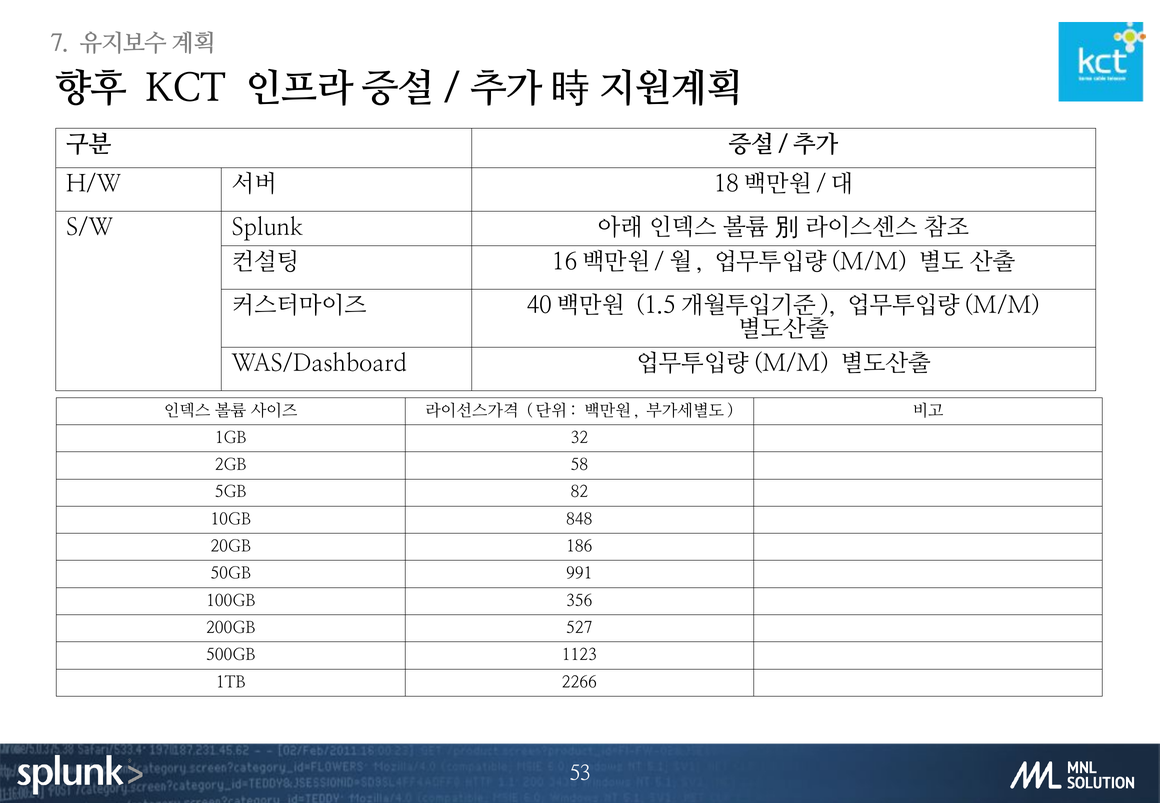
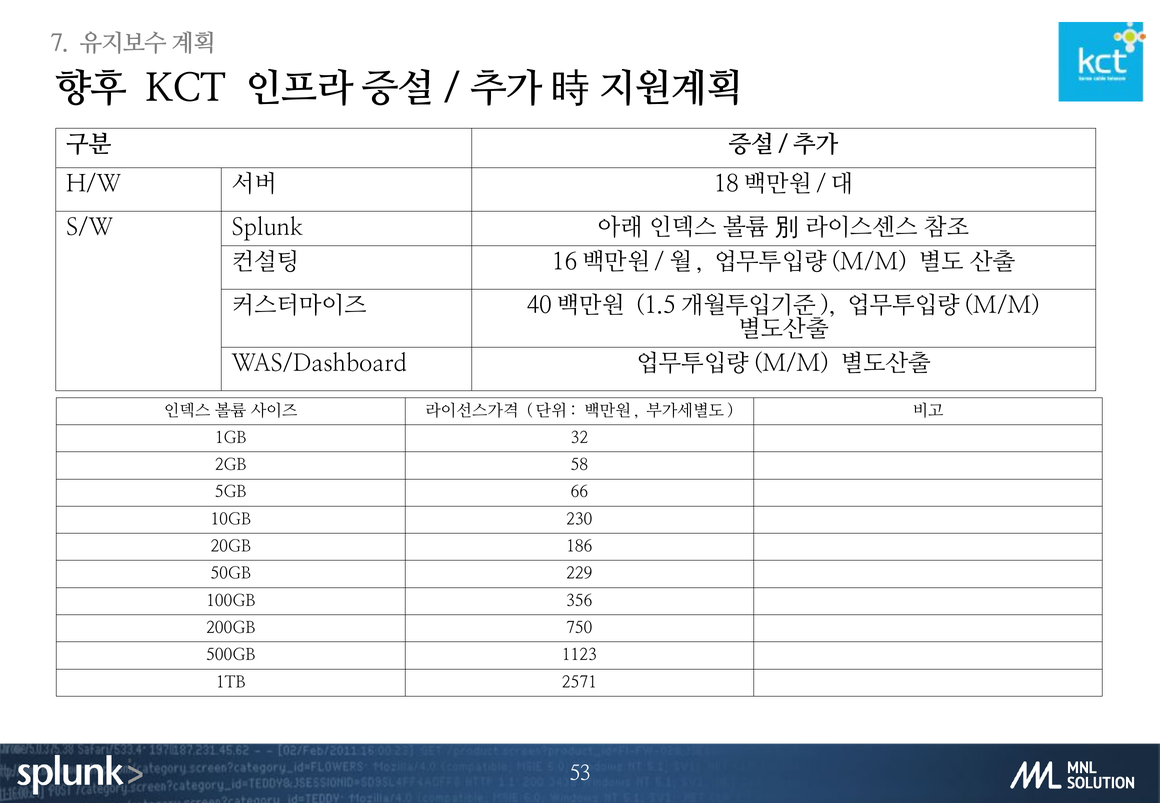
82: 82 -> 66 (579, 492)
848: 848 -> 230 (579, 519)
991: 991 -> 229 (579, 574)
527: 527 -> 750 (579, 628)
2266: 2266 -> 2571 (579, 682)
